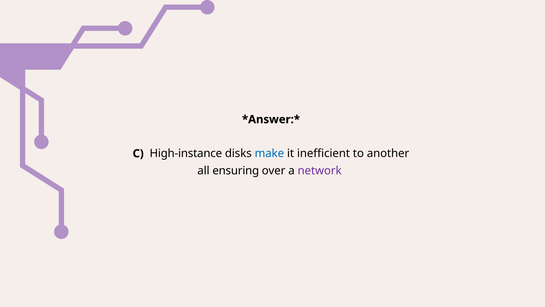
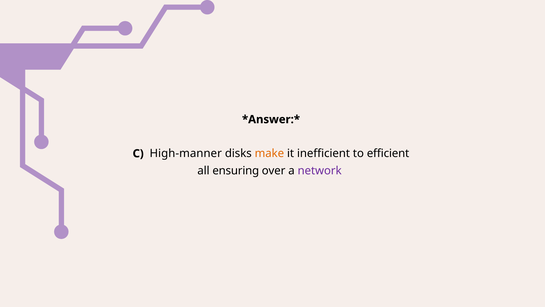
High-instance: High-instance -> High-manner (186, 153)
make colour: blue -> orange (269, 153)
another: another -> efficient (388, 153)
